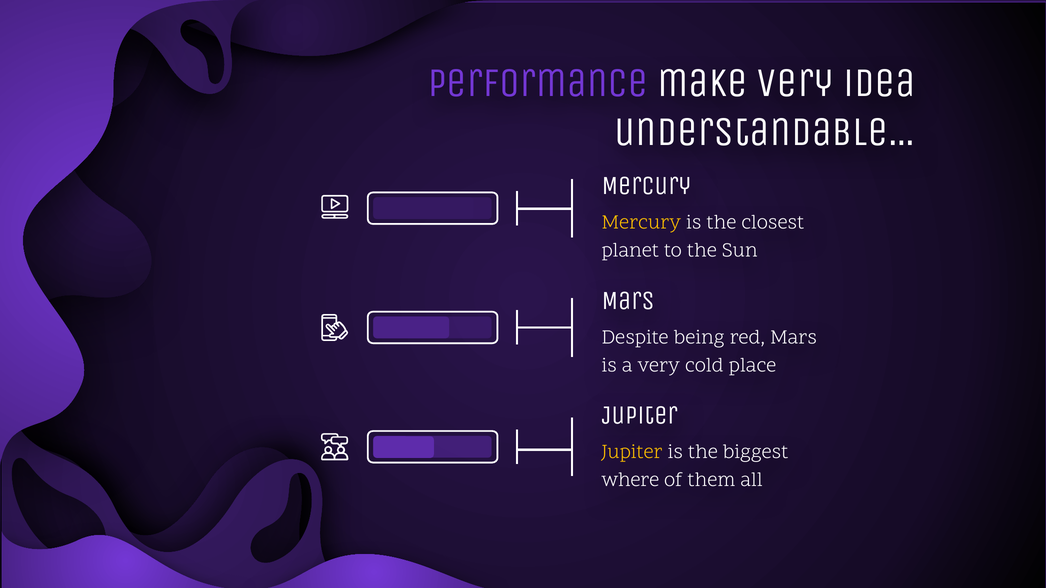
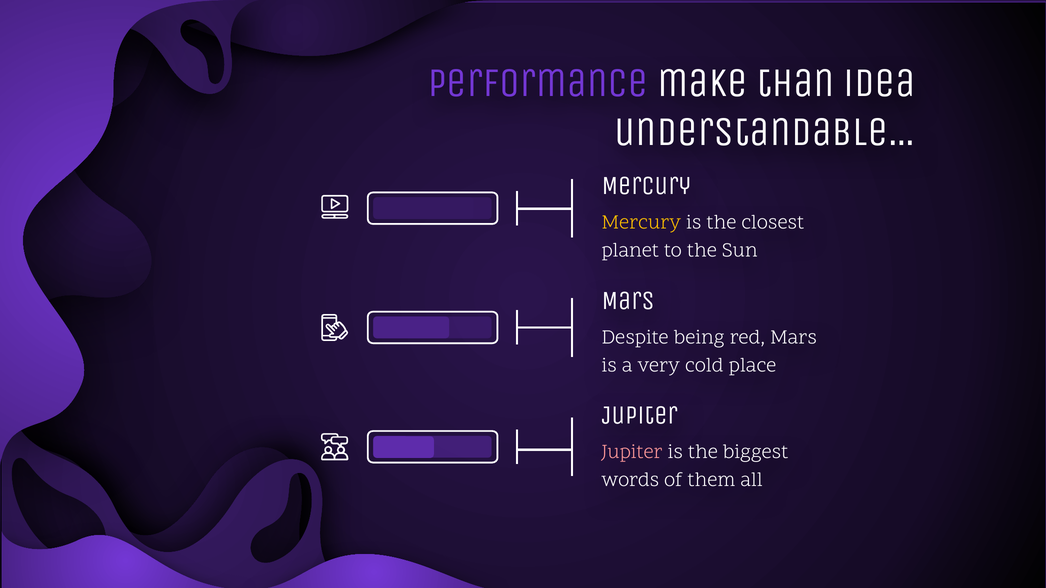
make very: very -> than (796, 83)
Jupiter colour: yellow -> pink (632, 452)
where: where -> words (630, 480)
